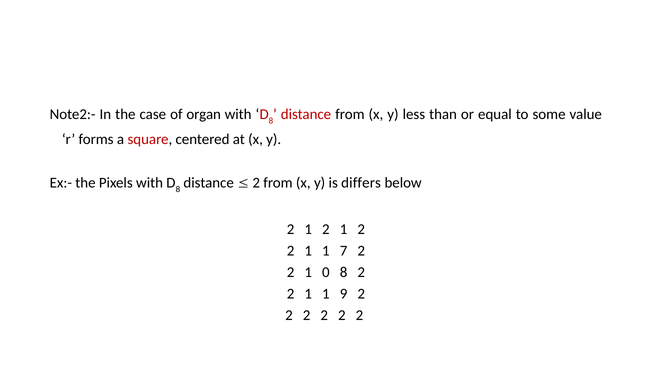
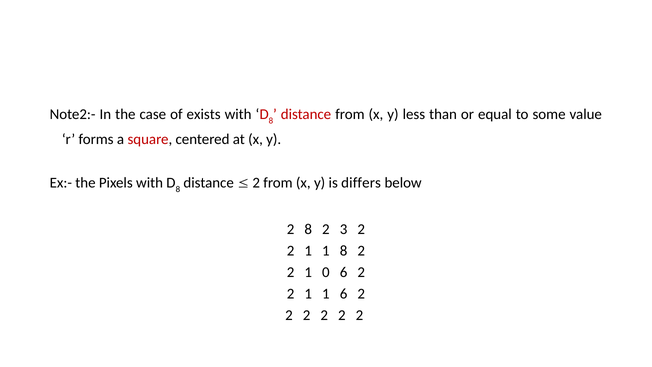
organ: organ -> exists (204, 114)
1: 1 -> 8 (308, 229)
1: 1 -> 3 (344, 229)
1 7: 7 -> 8 (344, 251)
0 8: 8 -> 6 (344, 272)
1 9: 9 -> 6 (344, 294)
